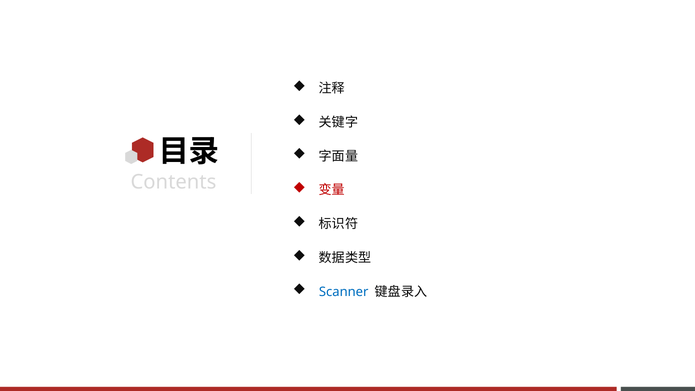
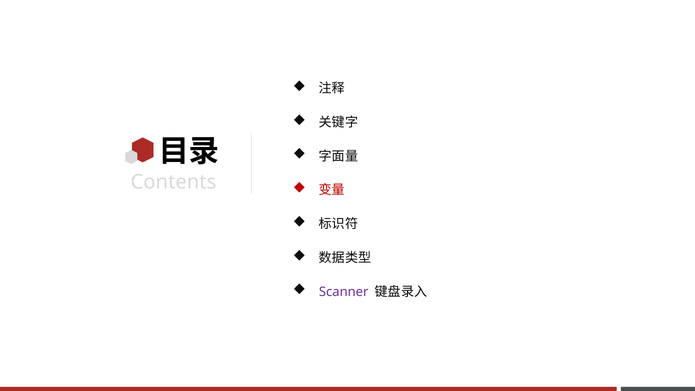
Scanner colour: blue -> purple (344, 292)
